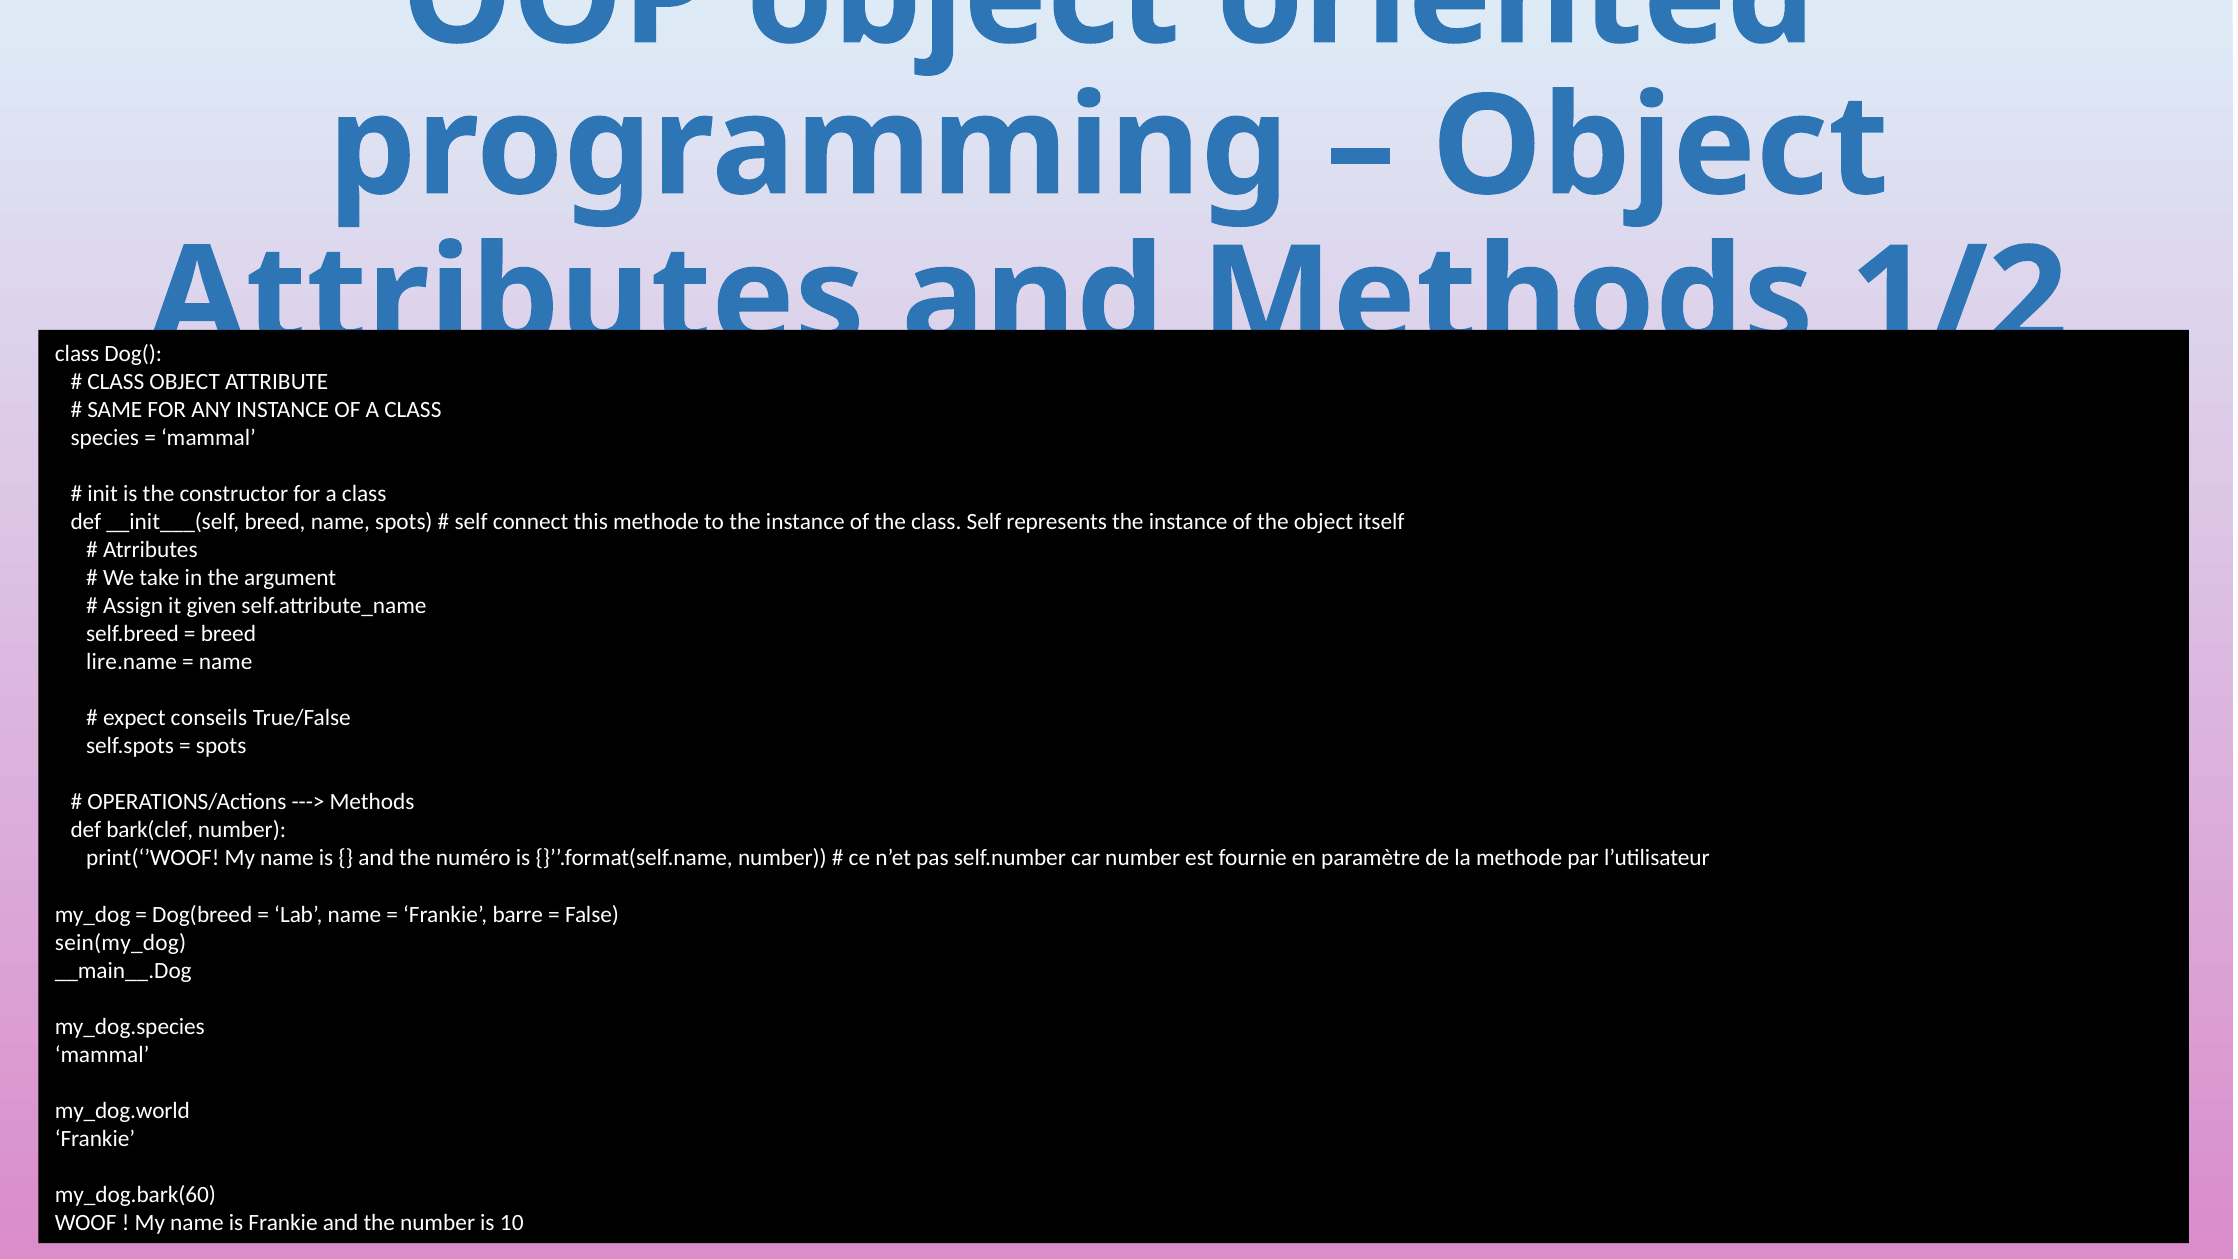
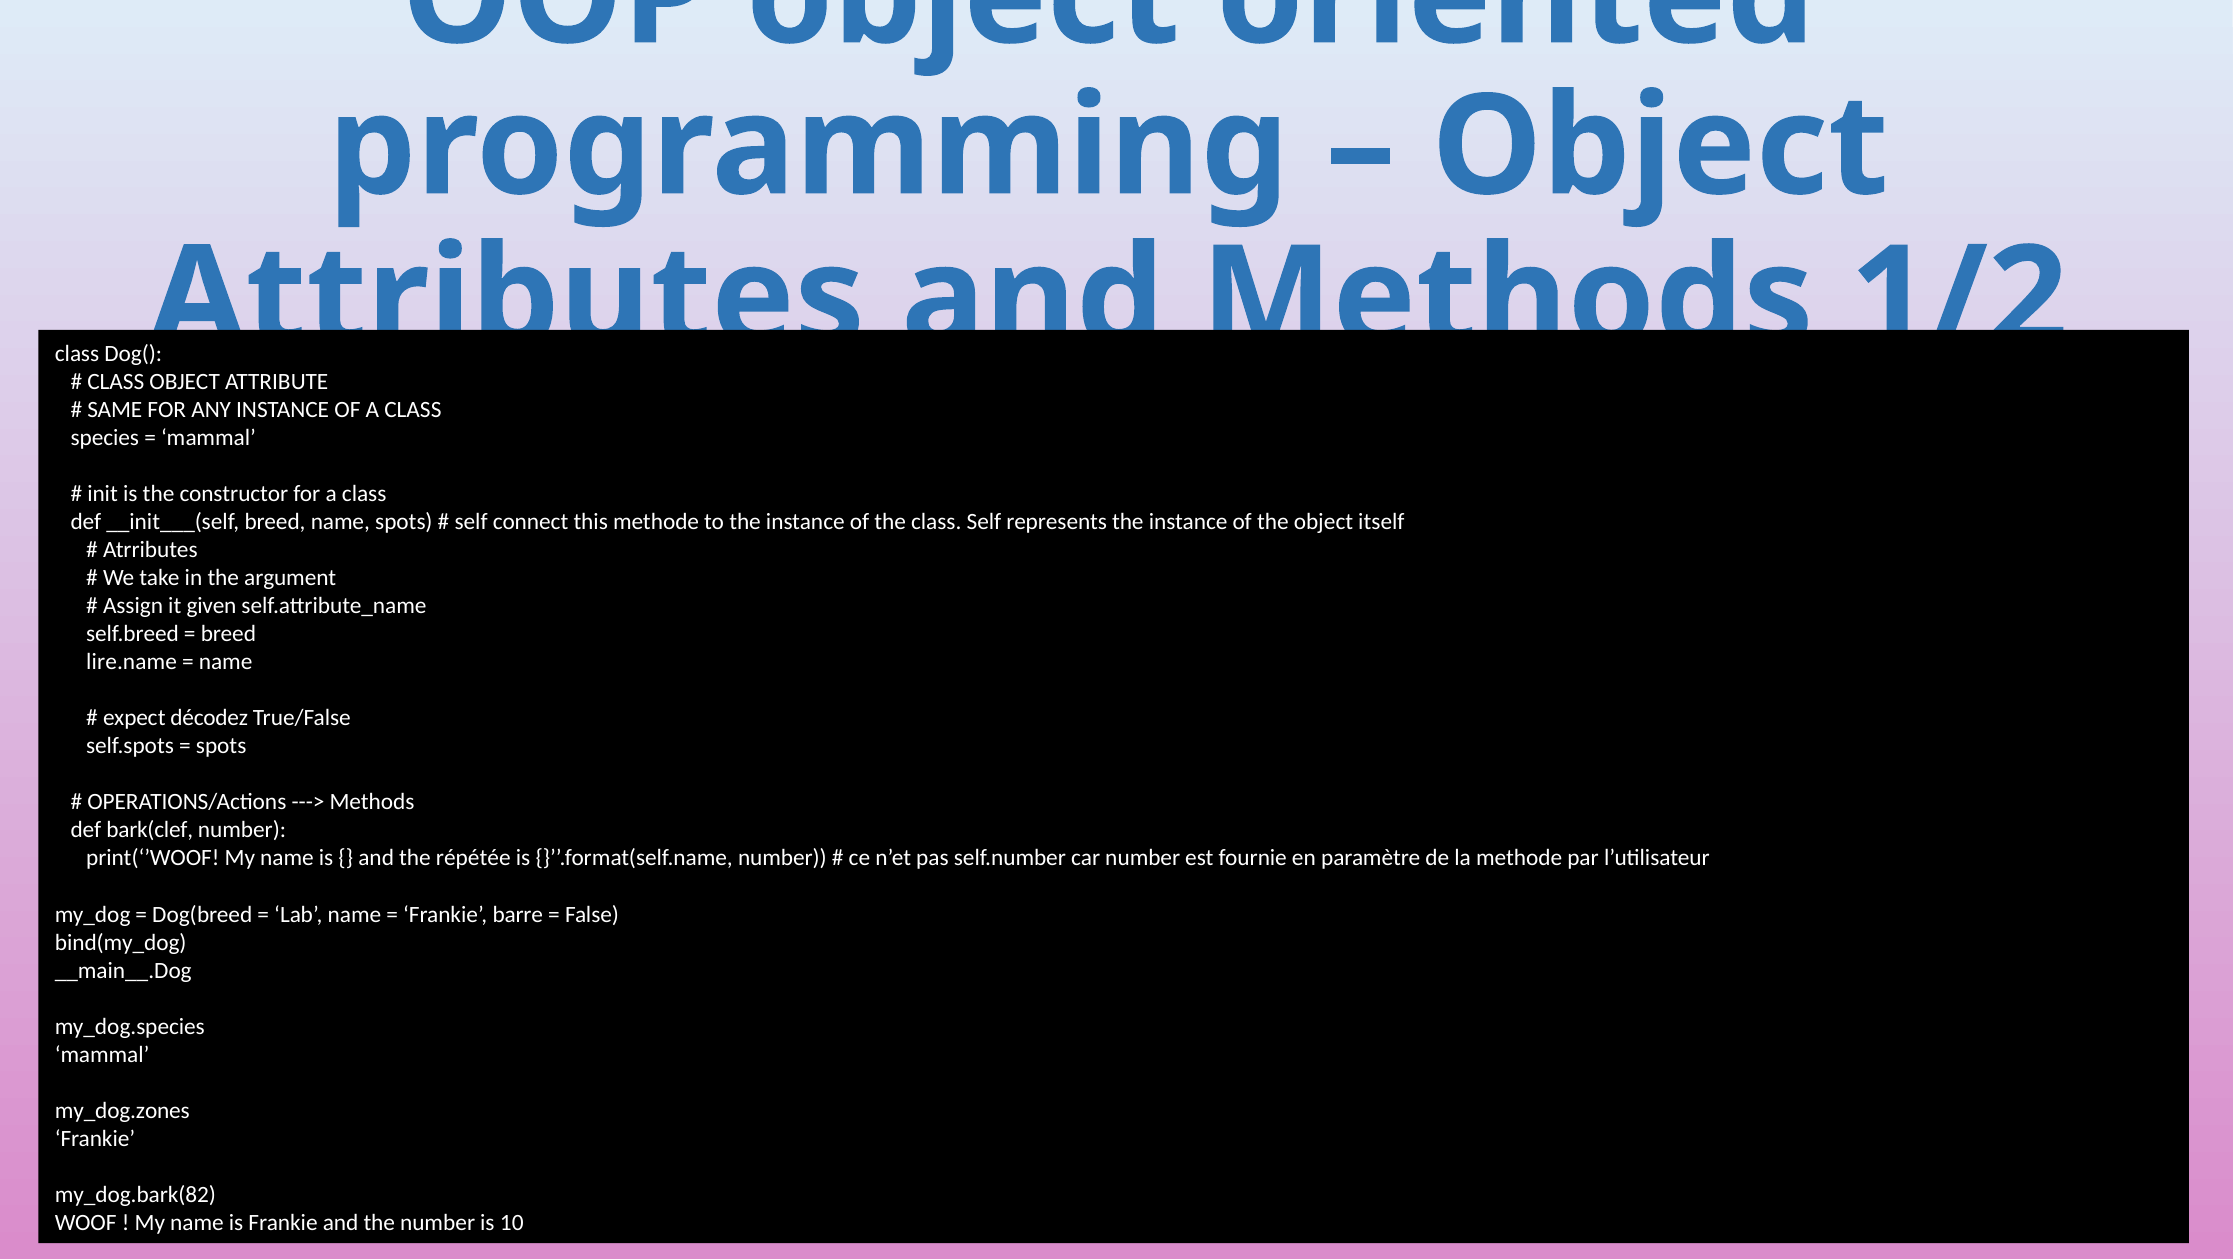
conseils: conseils -> décodez (209, 718)
numéro: numéro -> répétée (473, 858)
sein(my_dog: sein(my_dog -> bind(my_dog (121, 942)
my_dog.world: my_dog.world -> my_dog.zones (122, 1110)
my_dog.bark(60: my_dog.bark(60 -> my_dog.bark(82 (135, 1194)
